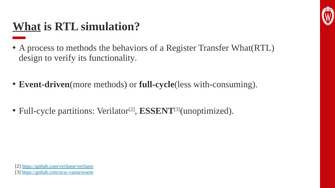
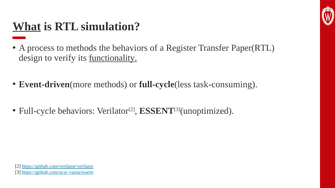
What(RTL: What(RTL -> Paper(RTL (253, 48)
functionality underline: none -> present (113, 58)
with-consuming: with-consuming -> task-consuming (225, 84)
Full-cycle partitions: partitions -> behaviors (76, 111)
